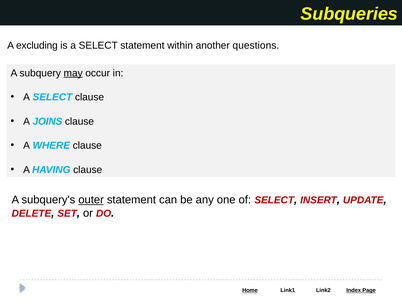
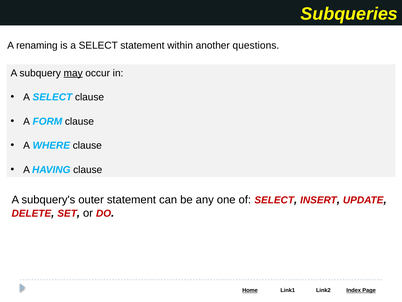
excluding: excluding -> renaming (37, 46)
JOINS: JOINS -> FORM (47, 121)
outer underline: present -> none (91, 199)
